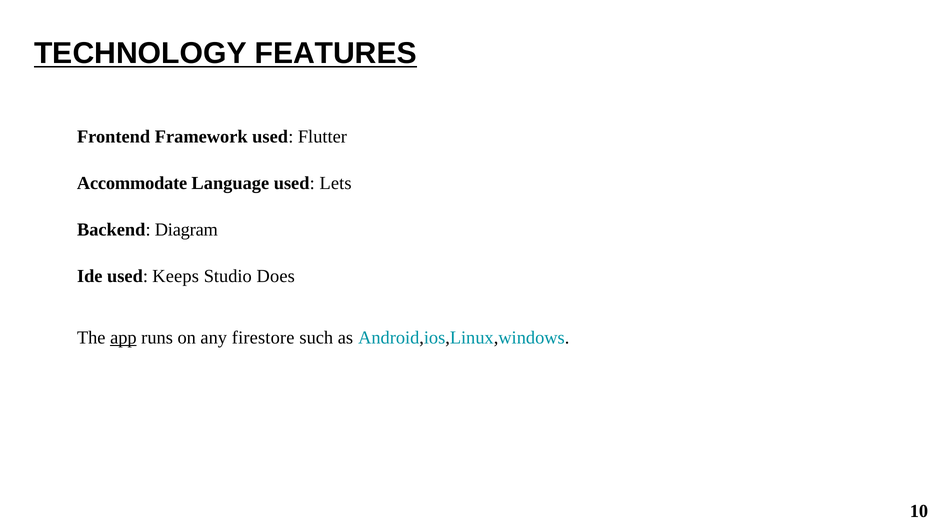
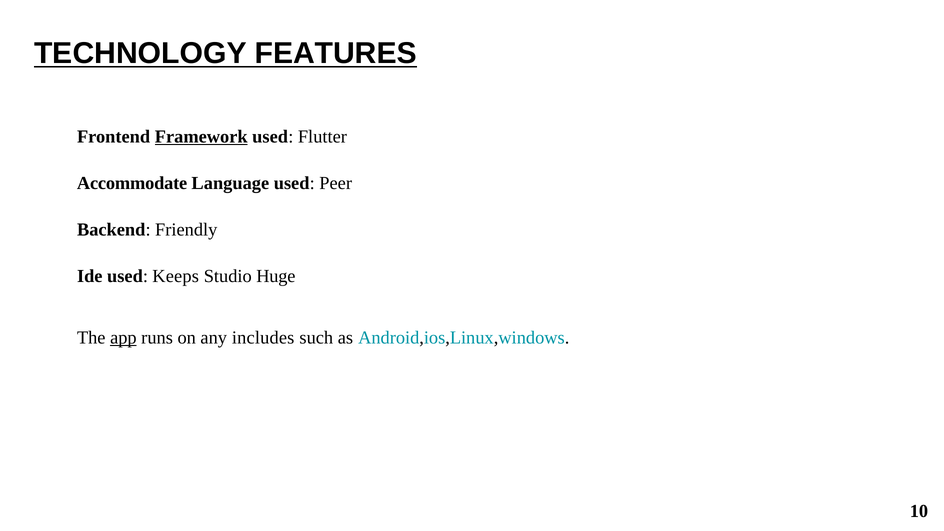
Framework underline: none -> present (201, 137)
Lets: Lets -> Peer (336, 183)
Diagram: Diagram -> Friendly (186, 230)
Does: Does -> Huge (276, 276)
firestore: firestore -> includes (263, 338)
